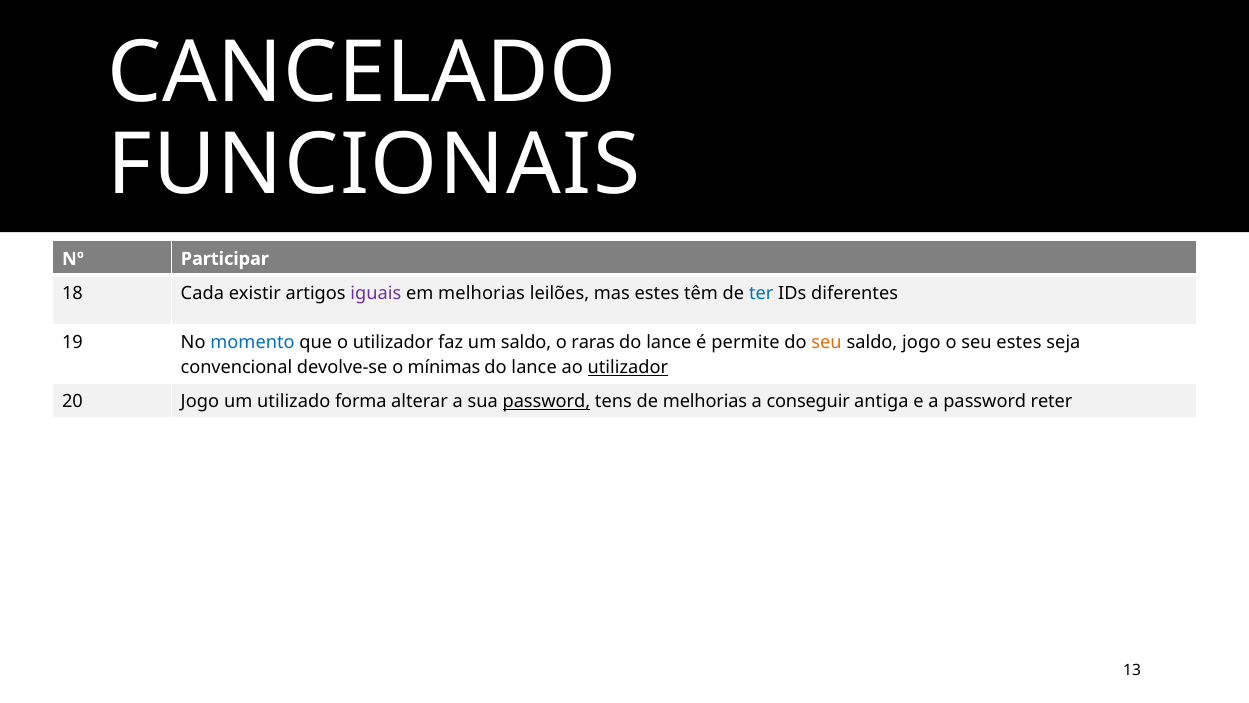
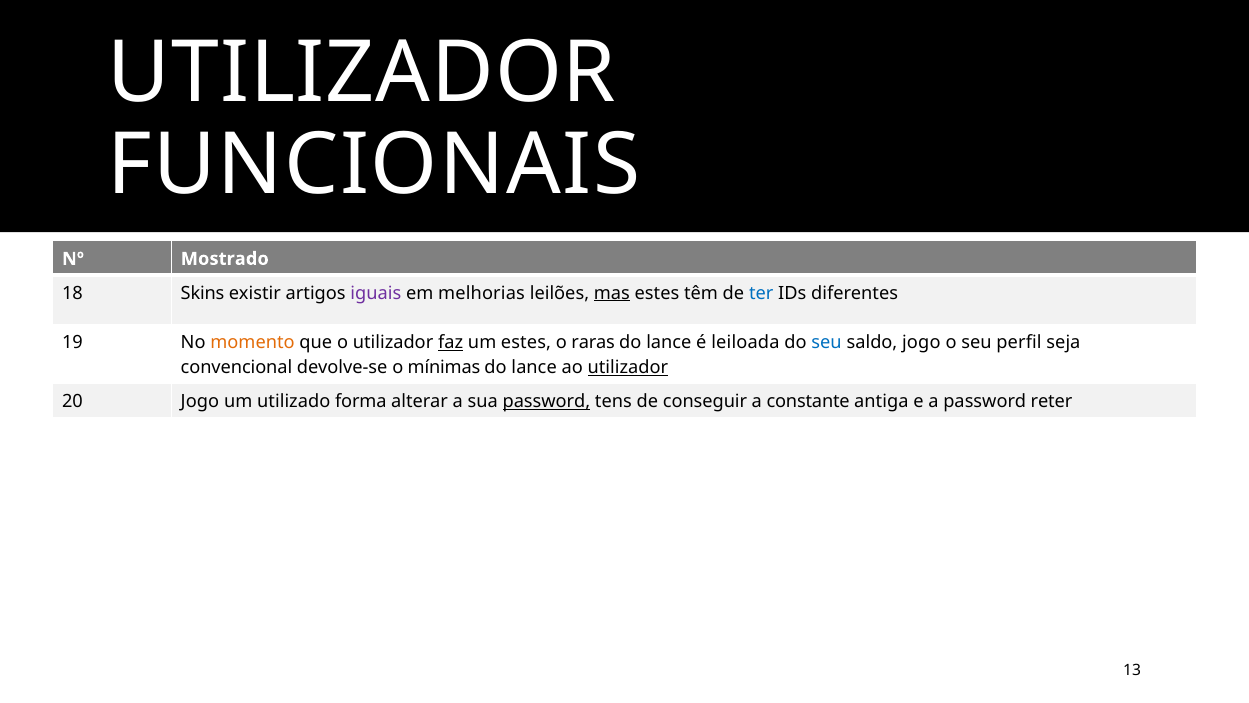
CANCELADO: CANCELADO -> UTILIZADOR (362, 73)
Participar: Participar -> Mostrado (225, 259)
Cada: Cada -> Skins (203, 293)
mas underline: none -> present (612, 293)
momento colour: blue -> orange (253, 342)
faz underline: none -> present (451, 342)
um saldo: saldo -> estes (526, 342)
permite: permite -> leiloada (745, 342)
seu colour: orange -> blue (827, 342)
seu estes: estes -> perfil (1019, 342)
de melhorias: melhorias -> conseguir (705, 402)
conseguir: conseguir -> constante (808, 402)
